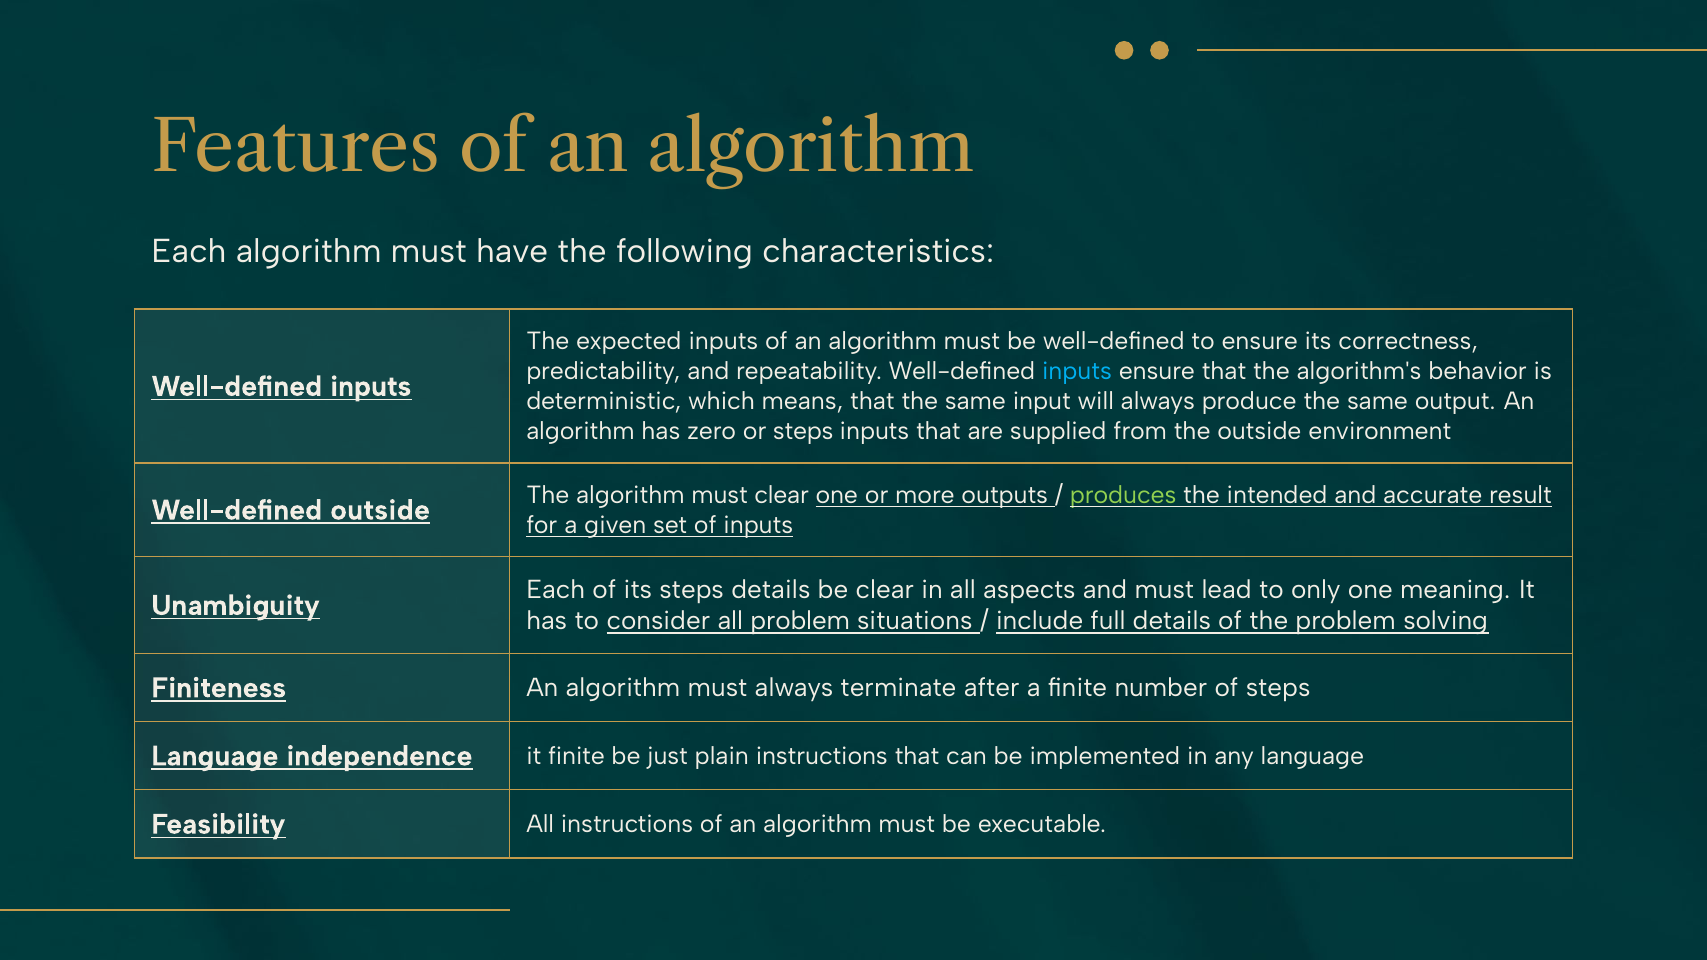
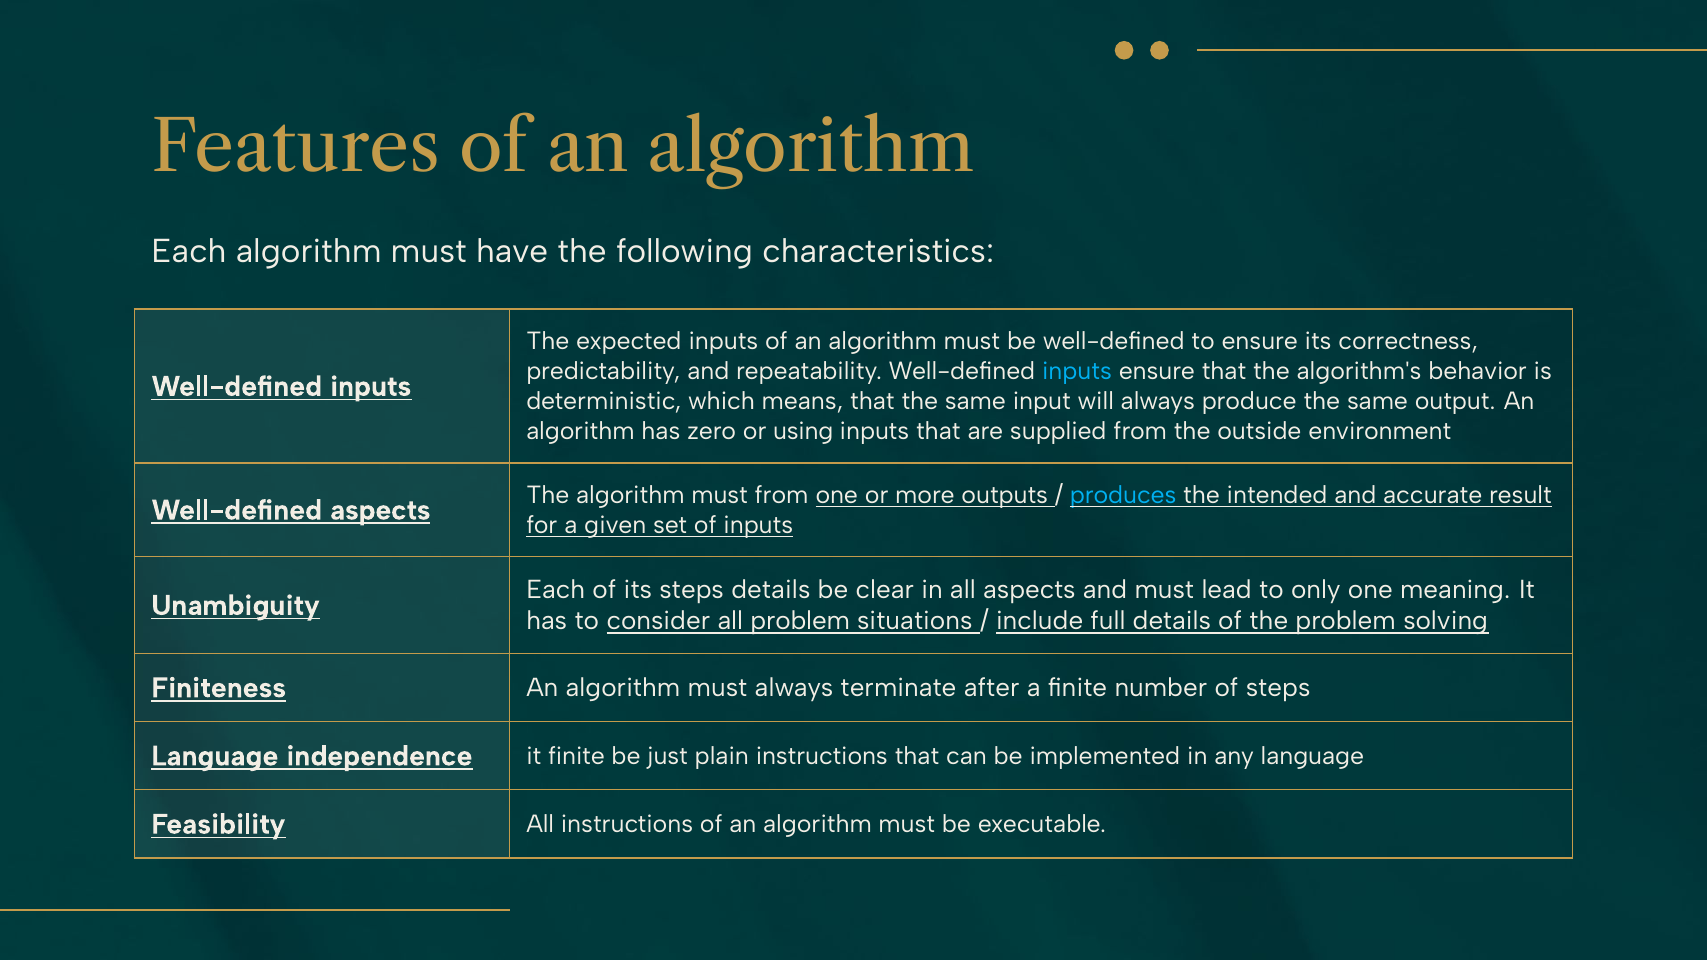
or steps: steps -> using (803, 431)
Well-defined outside: outside -> aspects (380, 510)
must clear: clear -> from (782, 495)
produces colour: light green -> light blue (1123, 495)
